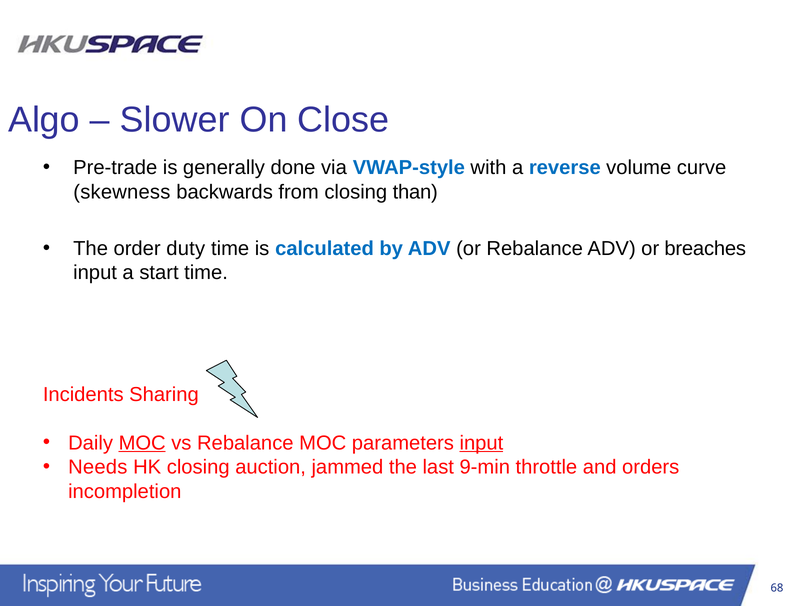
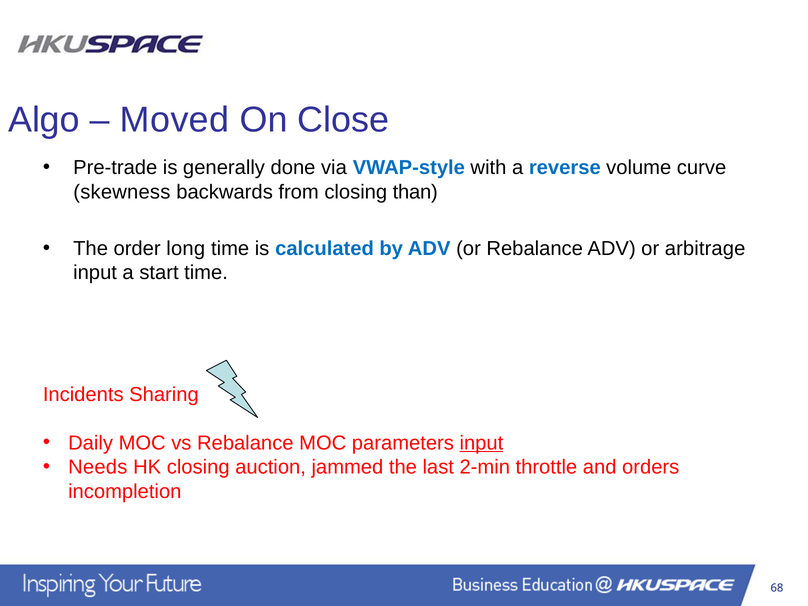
Slower: Slower -> Moved (175, 120)
duty: duty -> long (186, 249)
breaches: breaches -> arbitrage (705, 249)
MOC underline: present -> none (142, 443)
9-min: 9-min -> 2-min (485, 467)
